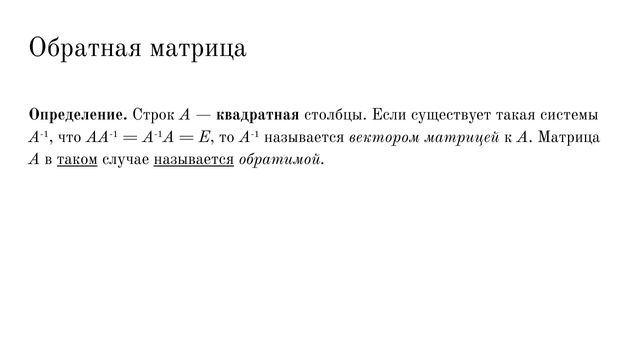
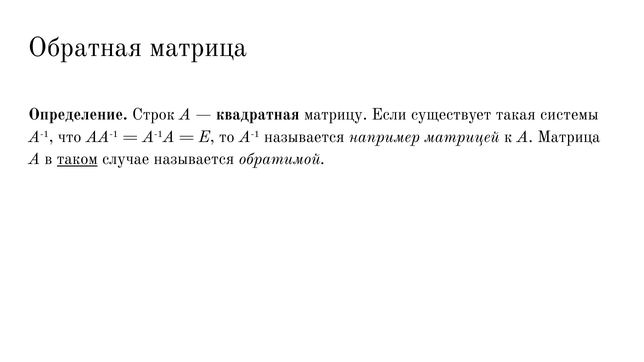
столбцы: столбцы -> матрицу (336, 115)
вектором: вектором -> например (384, 137)
называется underline: present -> none (194, 159)
